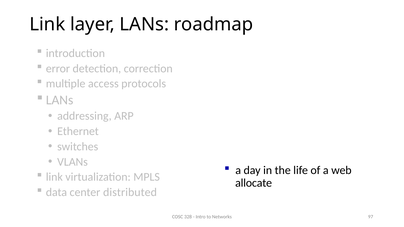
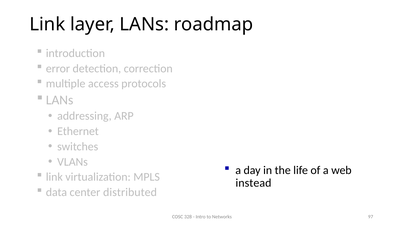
allocate: allocate -> instead (253, 183)
